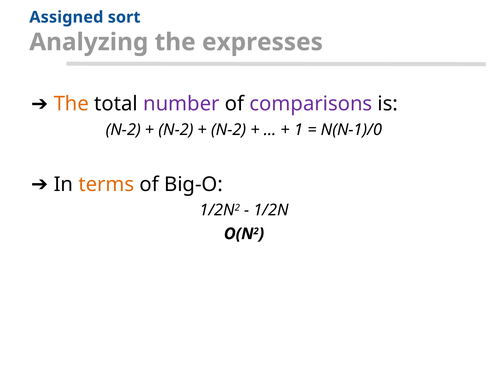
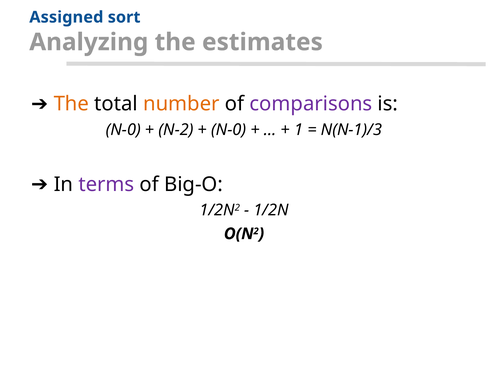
expresses: expresses -> estimates (262, 42)
number colour: purple -> orange (181, 104)
N-2: N-2 -> N-0 (123, 130)
N-2: N-2 -> N-0 (229, 130)
N(N-1)/0: N(N-1)/0 -> N(N-1)/3 (351, 130)
terms colour: orange -> purple (106, 184)
